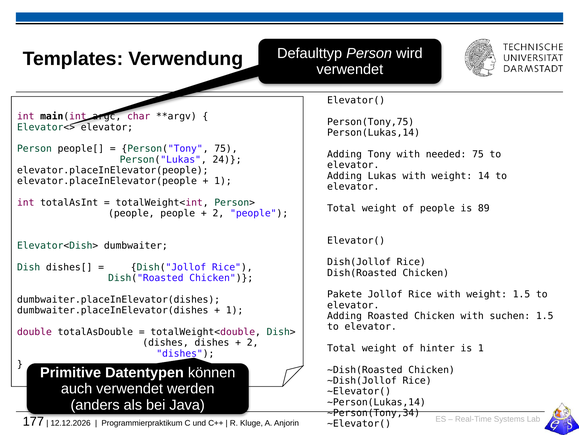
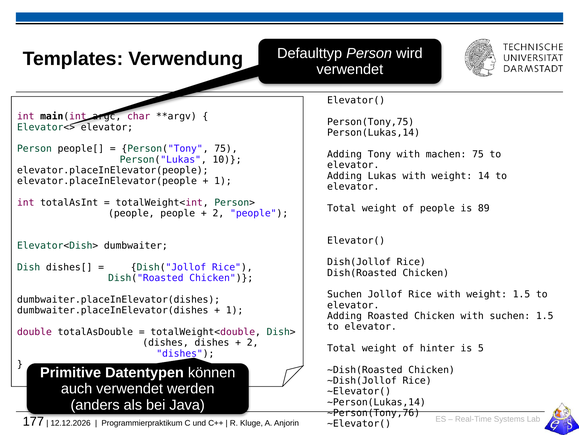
needed: needed -> machen (446, 154)
24: 24 -> 10 (227, 159)
Pakete: Pakete -> Suchen (345, 294)
is 1: 1 -> 5 (481, 348)
~Person(Tony,34: ~Person(Tony,34 -> ~Person(Tony,76 (374, 412)
